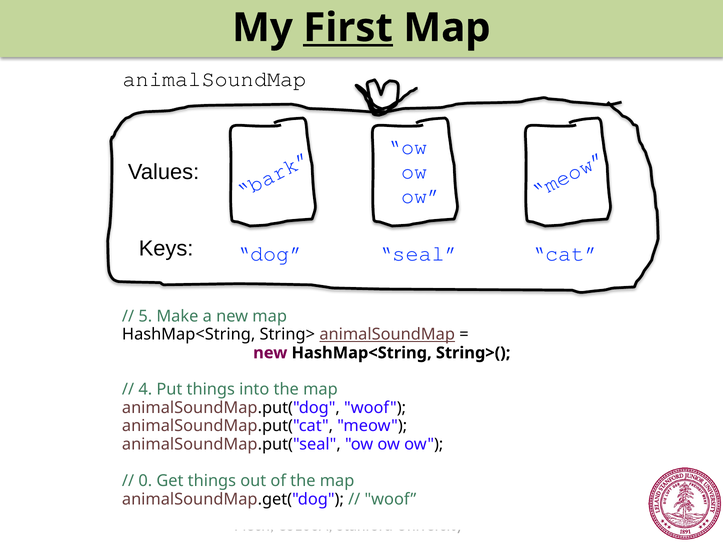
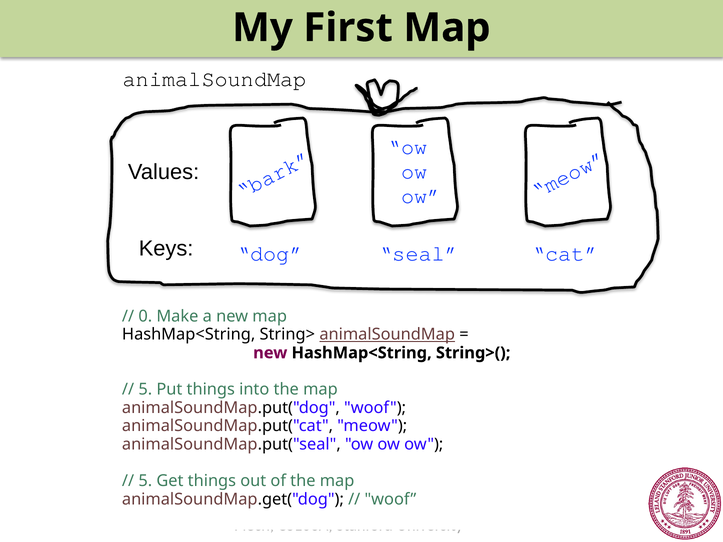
First underline: present -> none (348, 28)
5: 5 -> 0 (145, 316)
4: 4 -> 5 (145, 390)
0: 0 -> 5 (145, 481)
